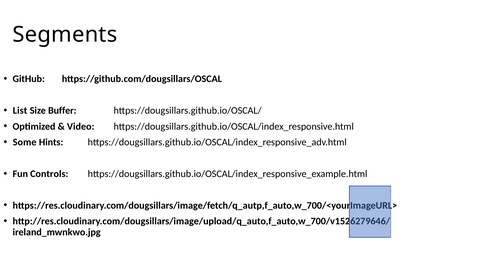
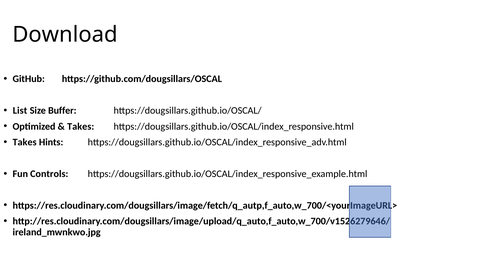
Segments: Segments -> Download (65, 35)
Video: Video -> Takes (81, 127)
Some: Some -> Takes (25, 143)
